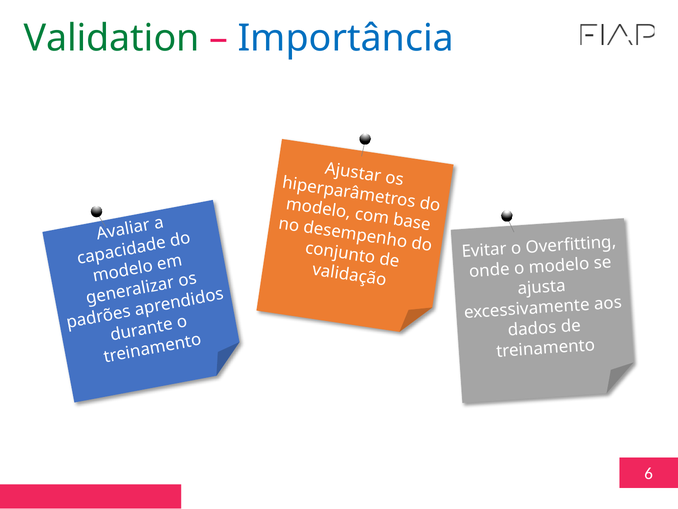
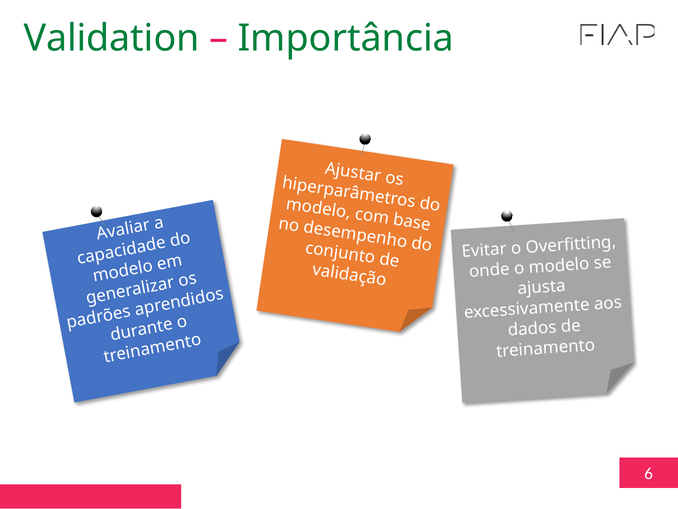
Importância colour: blue -> green (346, 38)
